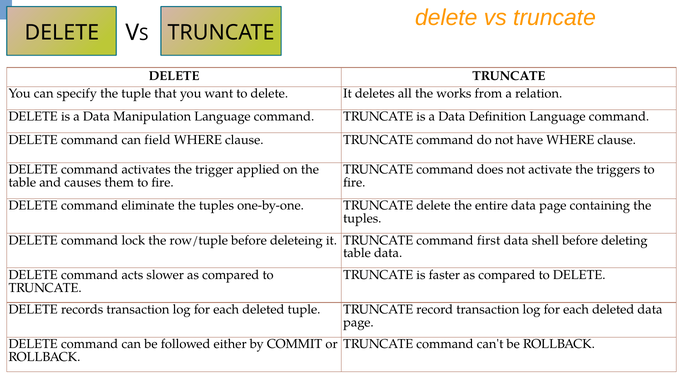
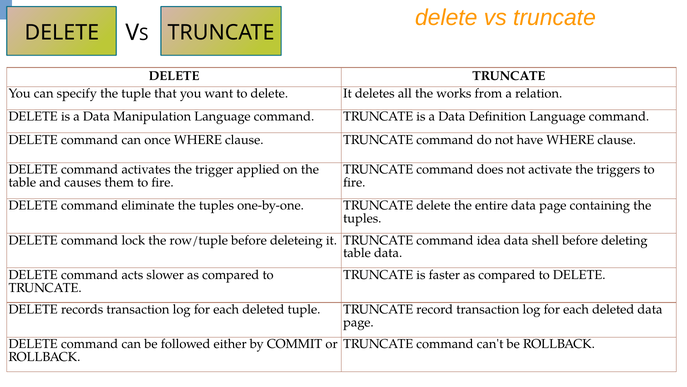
field: field -> once (158, 140)
first: first -> idea (489, 240)
